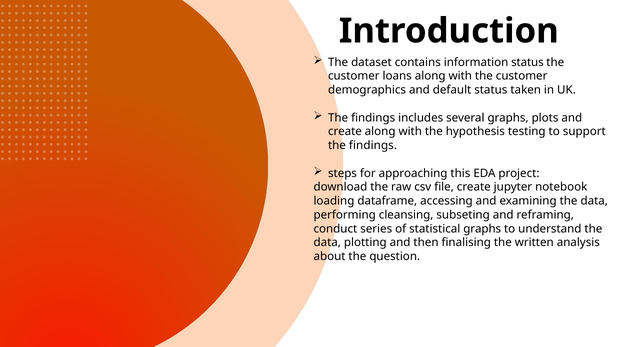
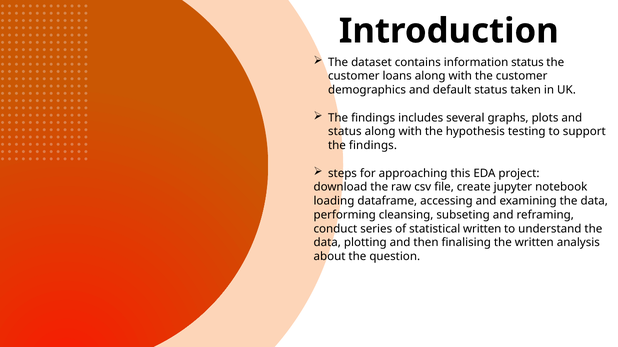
create: create -> status (345, 132)
statistical graphs: graphs -> written (482, 229)
